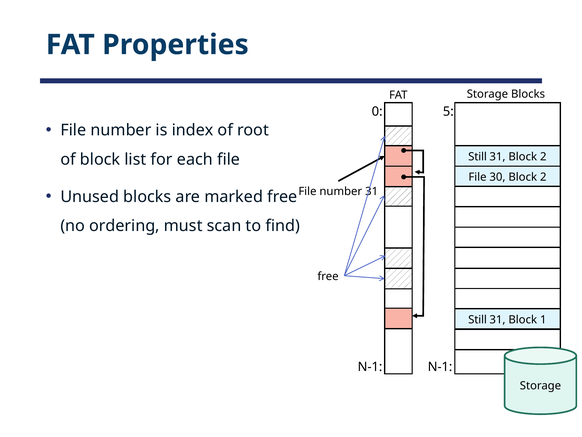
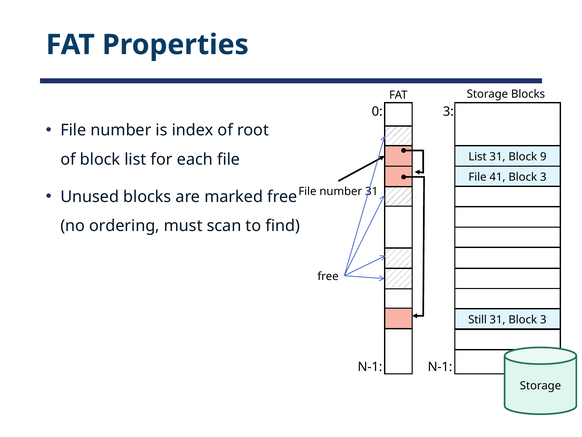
5: 5 -> 3 (448, 111)
Still: Still -> List (478, 157)
31 Block 2: 2 -> 9 (543, 157)
30: 30 -> 41 (497, 177)
2: 2 -> 3 (543, 177)
31 Block 1: 1 -> 3 (543, 319)
